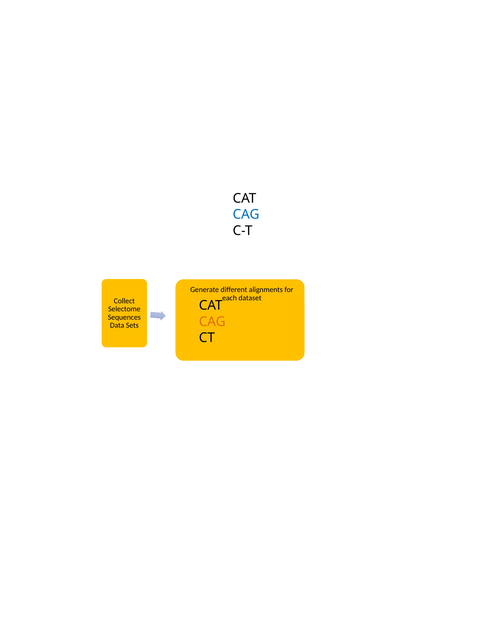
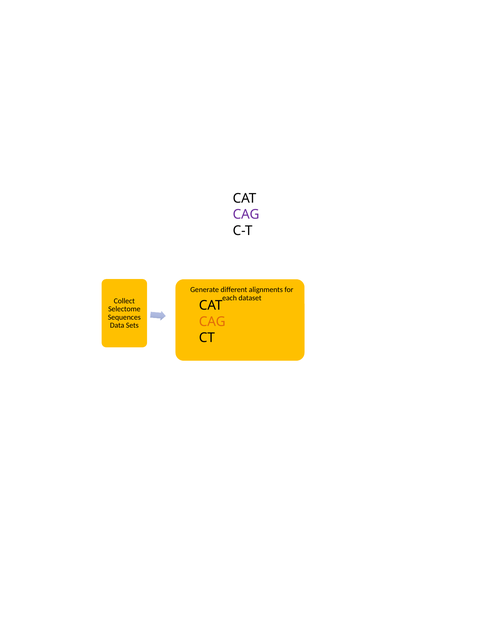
CAG colour: blue -> purple (246, 214)
